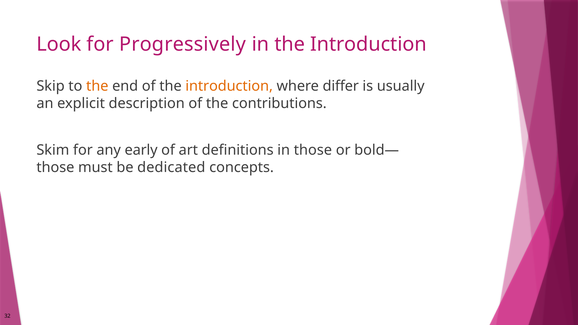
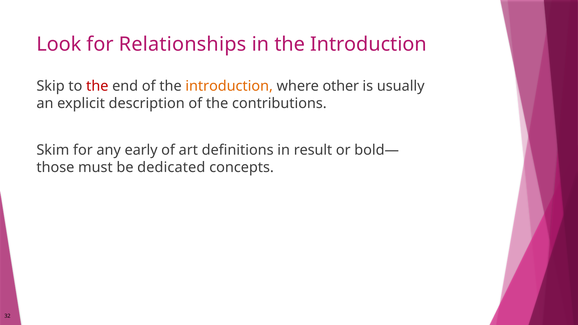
Progressively: Progressively -> Relationships (183, 44)
the colour: orange -> red (97, 86)
differ: differ -> other (341, 86)
in those: those -> result (313, 150)
